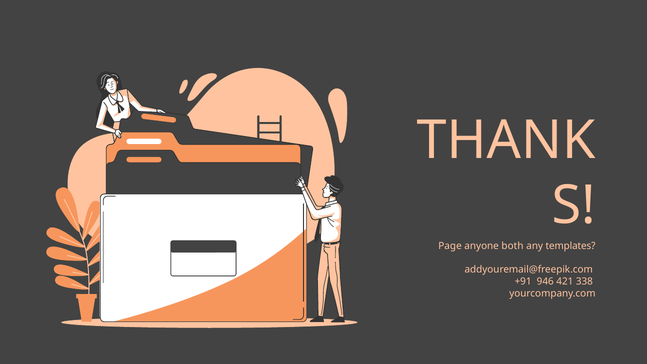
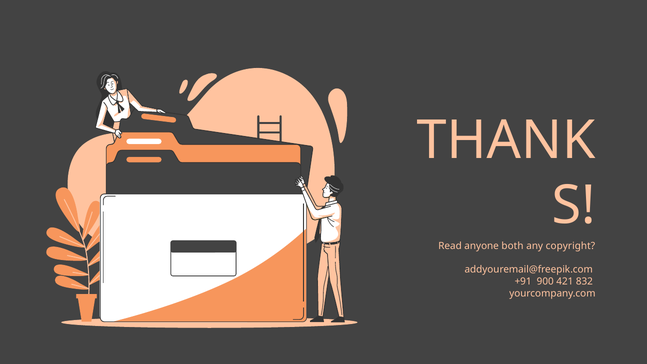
Page: Page -> Read (450, 246)
templates: templates -> copyright (570, 246)
946: 946 -> 900 (545, 281)
338: 338 -> 832 (584, 281)
